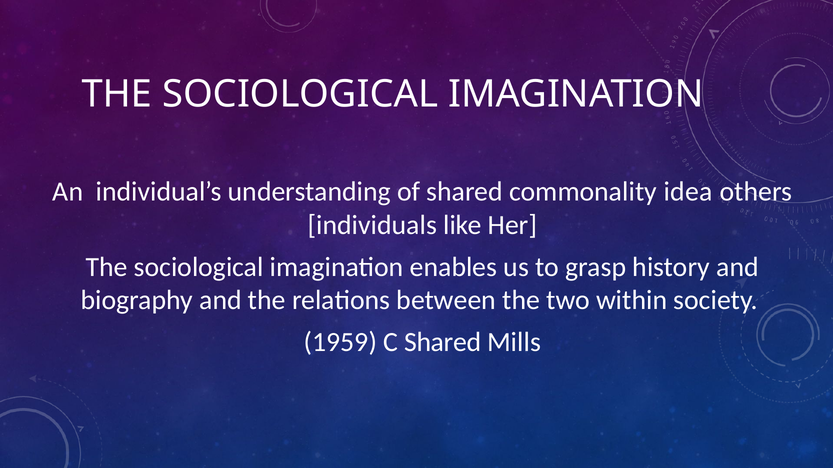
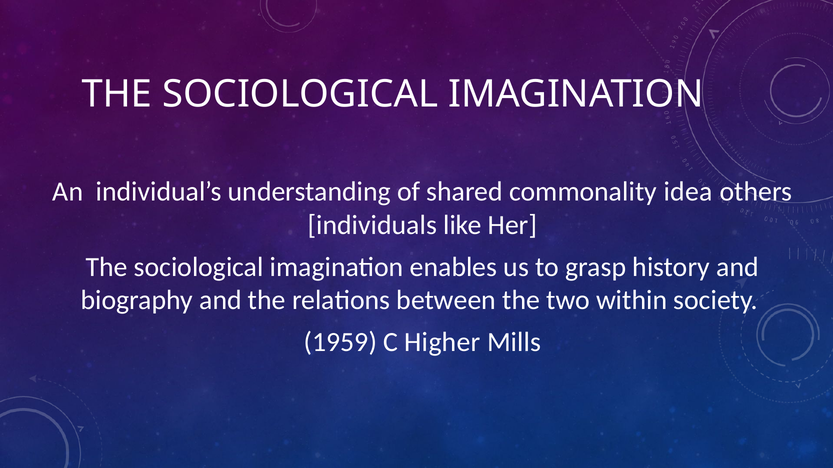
C Shared: Shared -> Higher (442, 343)
